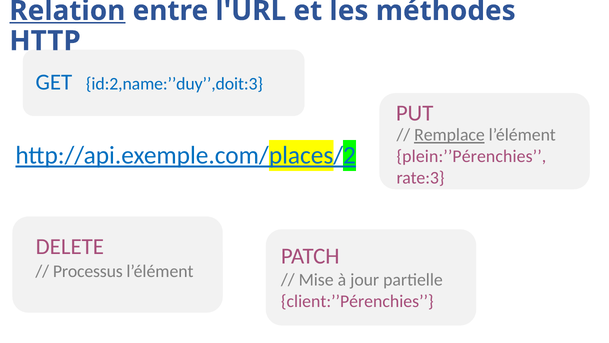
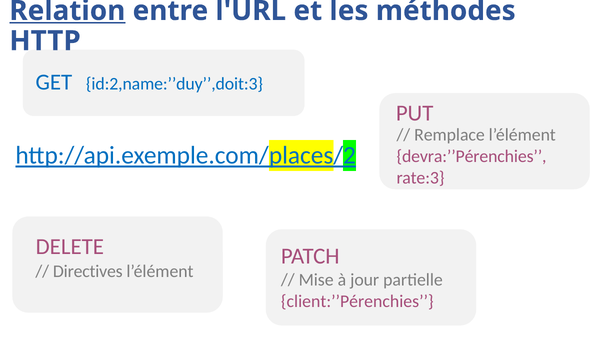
Remplace underline: present -> none (449, 135)
plein:’’Pérenchies: plein:’’Pérenchies -> devra:’’Pérenchies (472, 156)
Processus: Processus -> Directives (88, 271)
